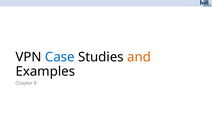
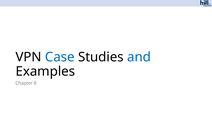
and colour: orange -> blue (139, 57)
